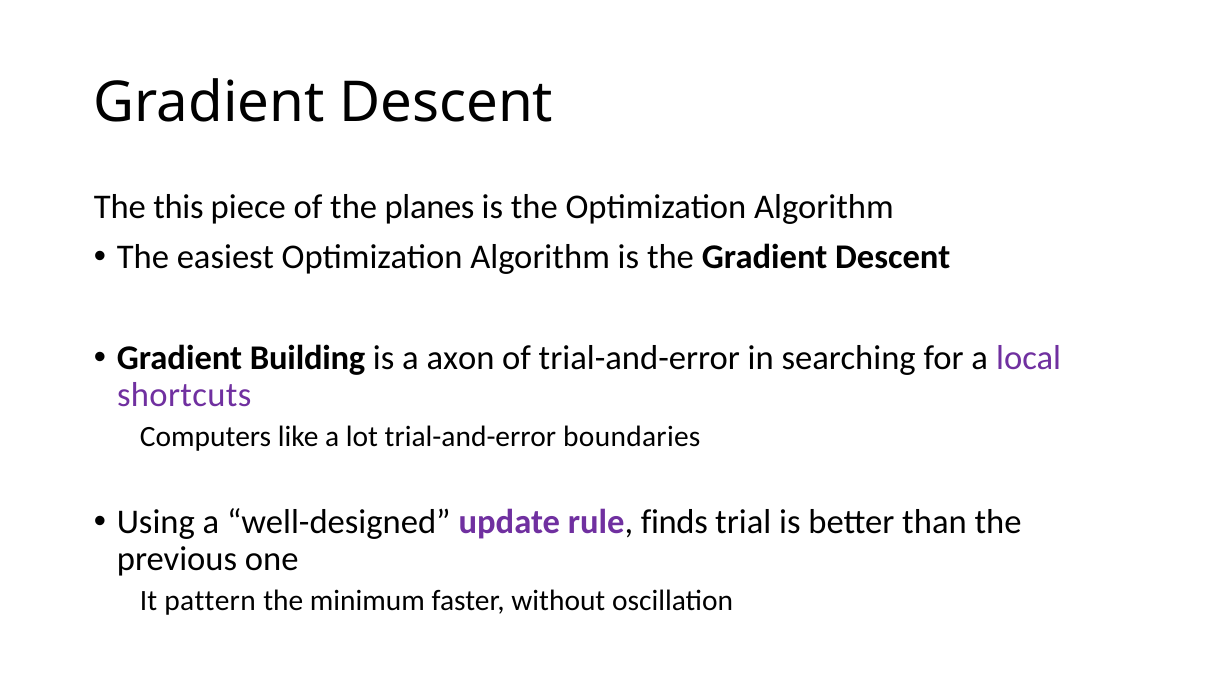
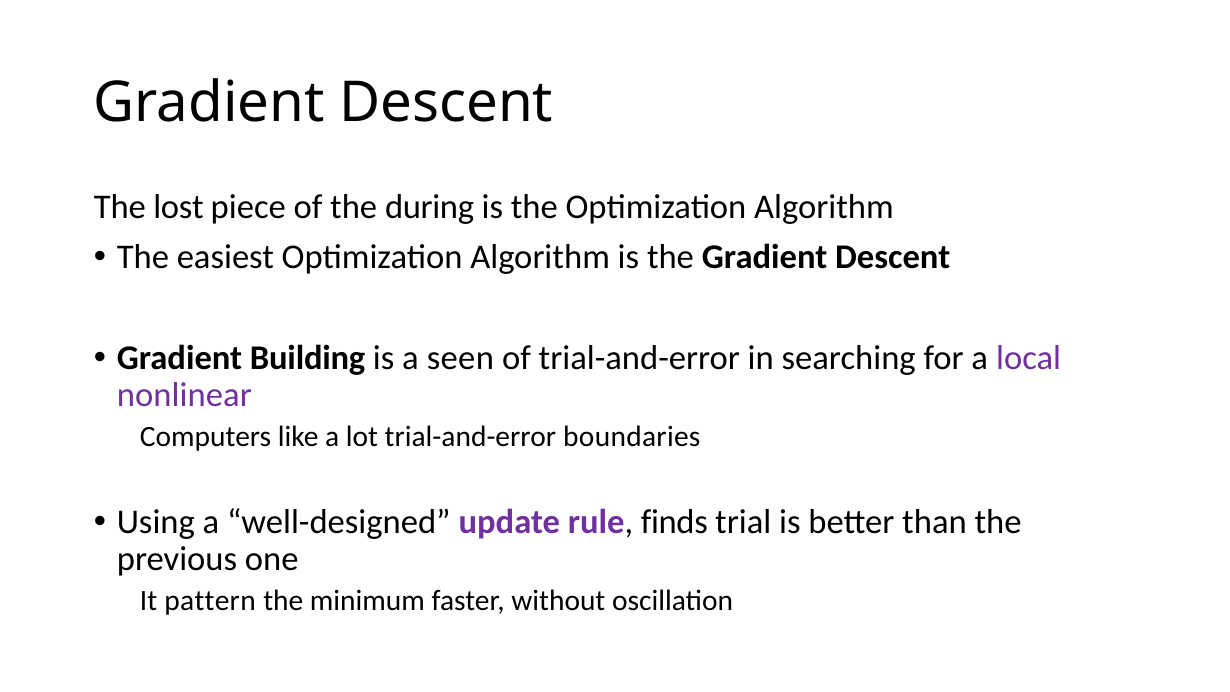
this: this -> lost (178, 207)
planes: planes -> during (430, 207)
axon: axon -> seen (460, 358)
shortcuts: shortcuts -> nonlinear (184, 395)
